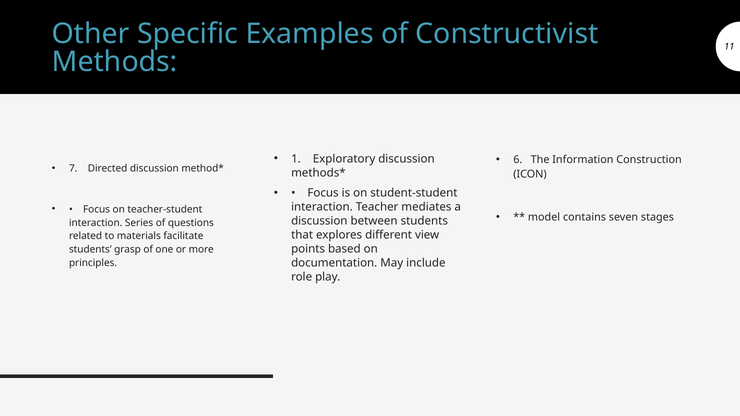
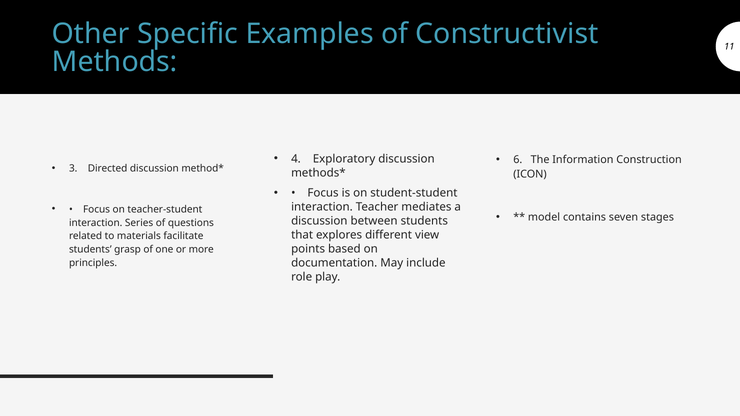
1: 1 -> 4 (296, 159)
7: 7 -> 3 (73, 168)
